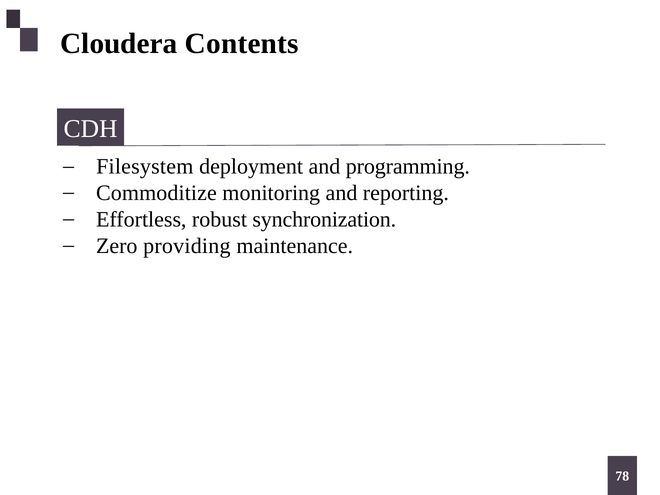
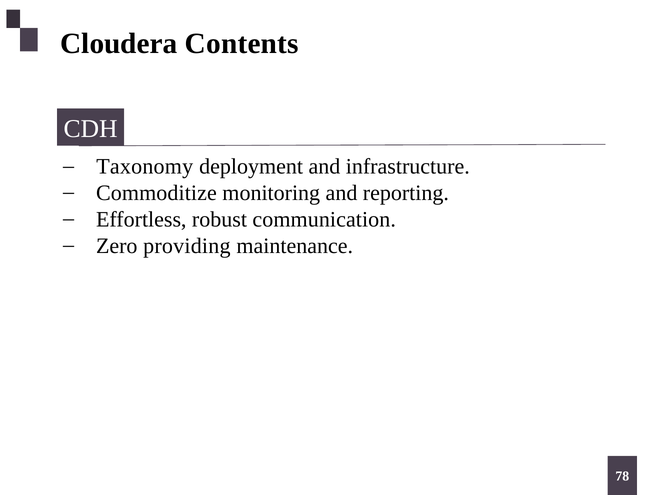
Filesystem: Filesystem -> Taxonomy (145, 167)
programming: programming -> infrastructure (408, 167)
synchronization: synchronization -> communication (324, 220)
